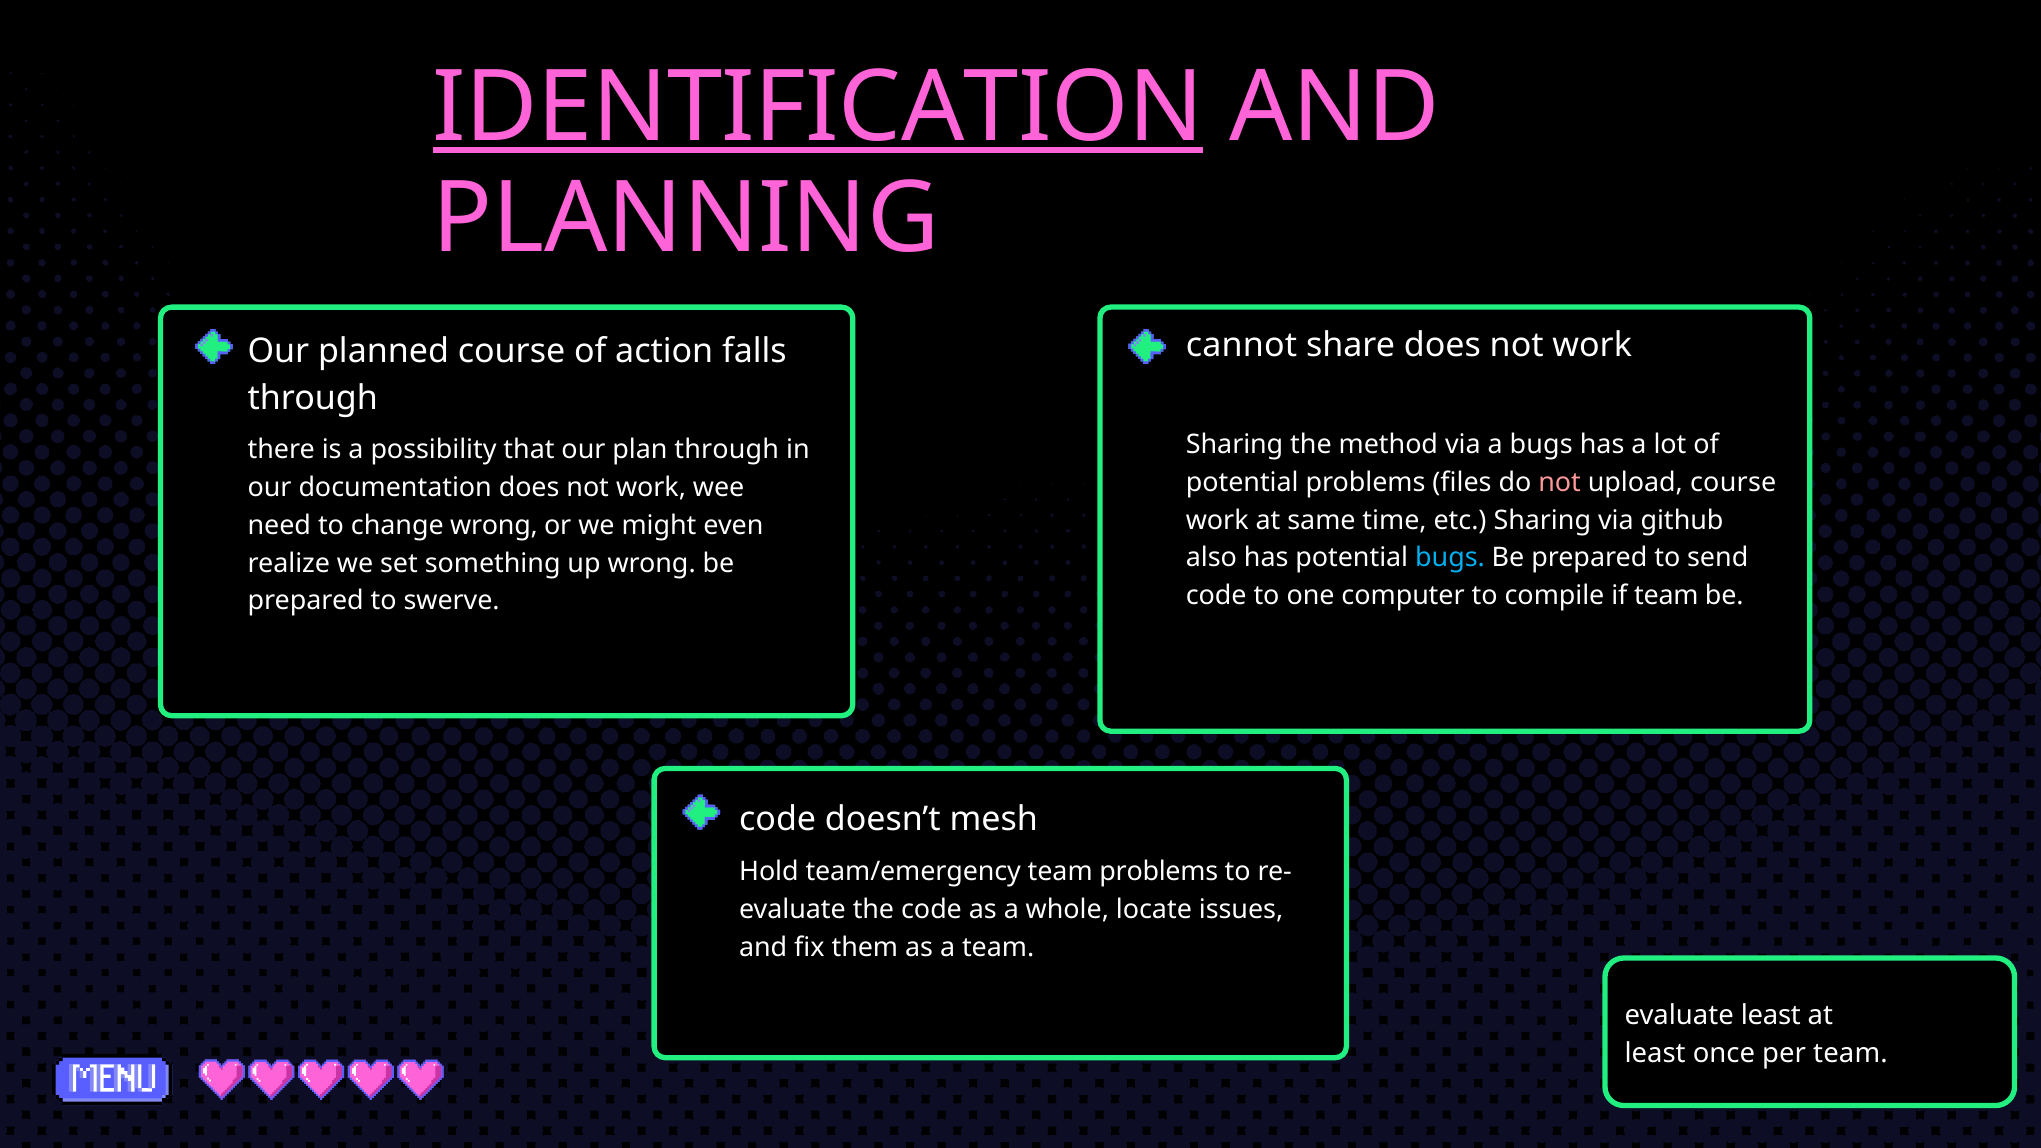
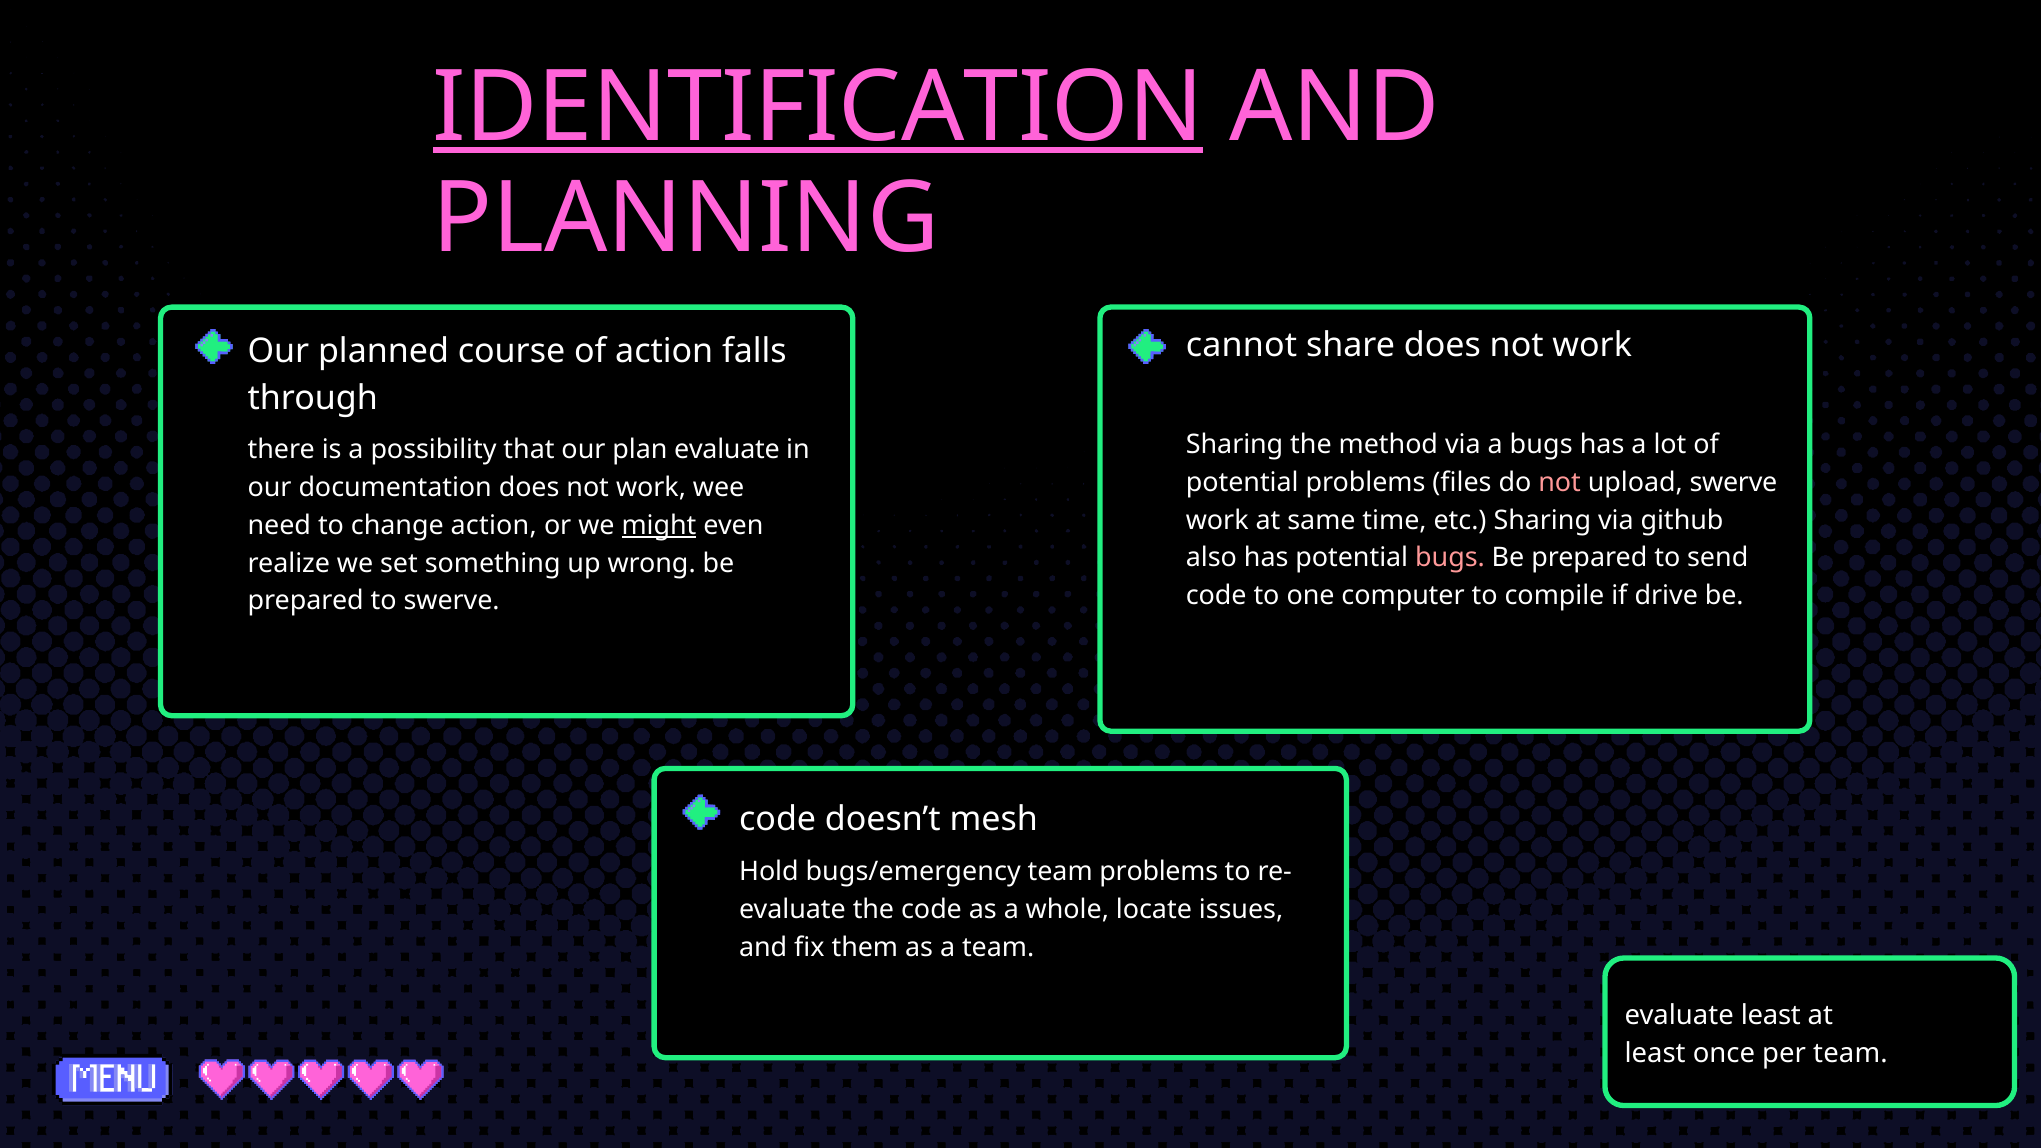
plan through: through -> evaluate (727, 450)
upload course: course -> swerve (1733, 483)
change wrong: wrong -> action (494, 526)
might underline: none -> present (659, 526)
bugs colour: light blue -> pink (1450, 558)
if team: team -> drive (1666, 596)
team/emergency: team/emergency -> bugs/emergency (913, 872)
